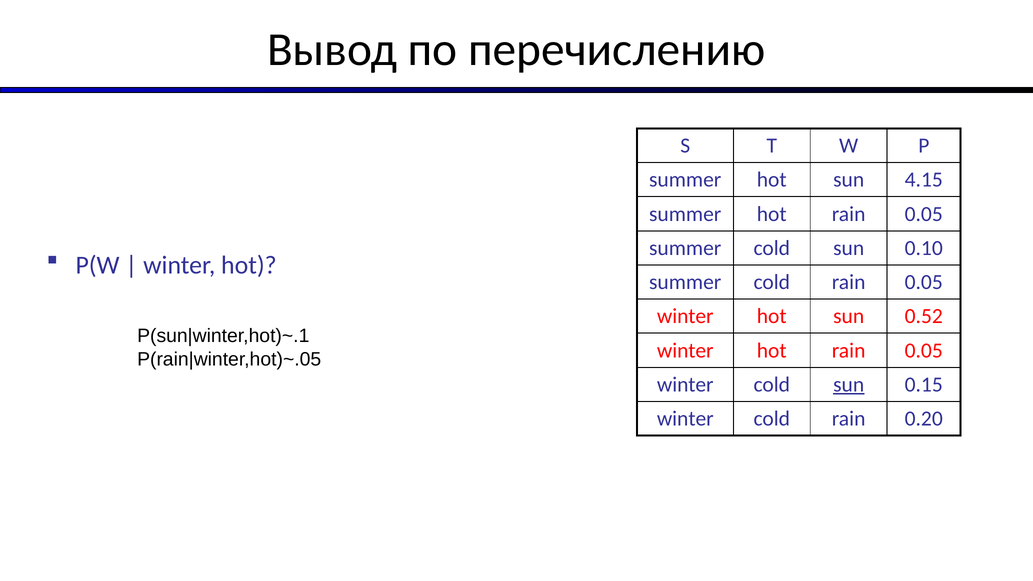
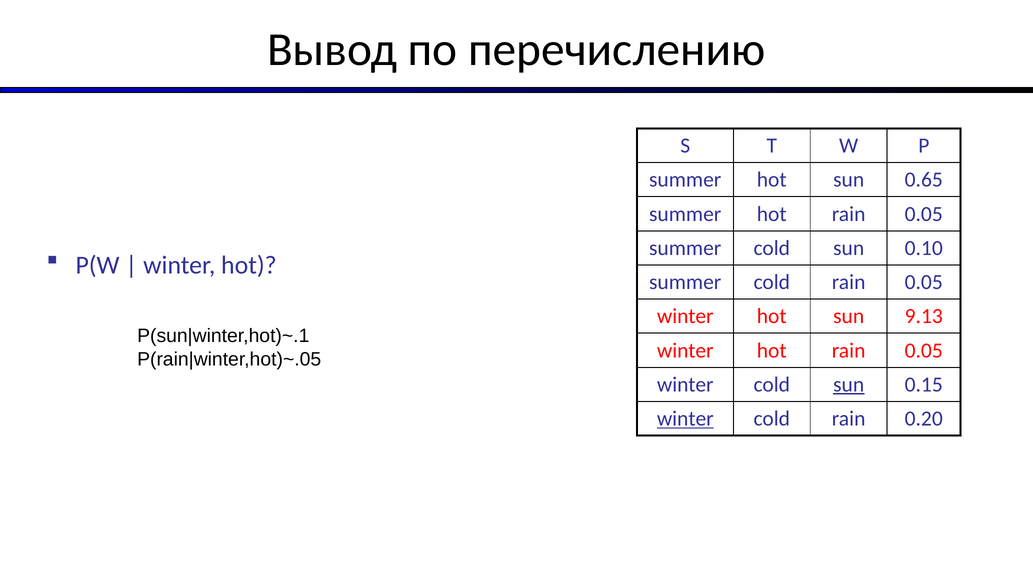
4.15: 4.15 -> 0.65 (924, 180)
0.52: 0.52 -> 9.13 (924, 316)
winter underline: none -> present (685, 419)
